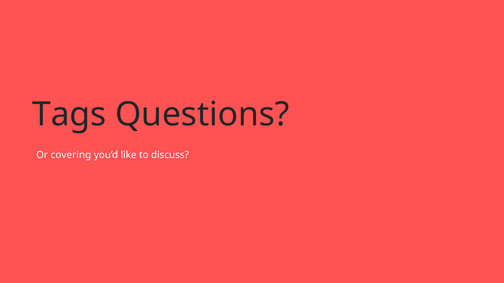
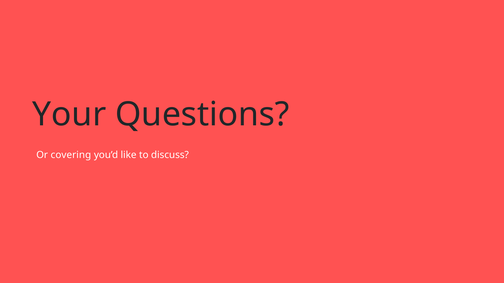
Tags: Tags -> Your (69, 115)
